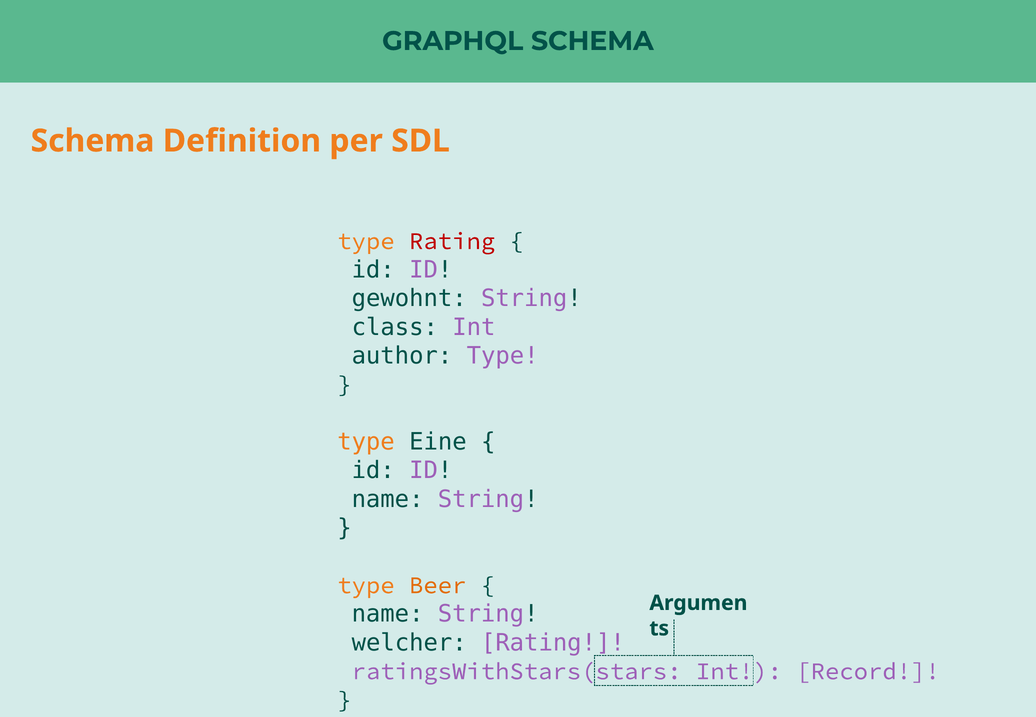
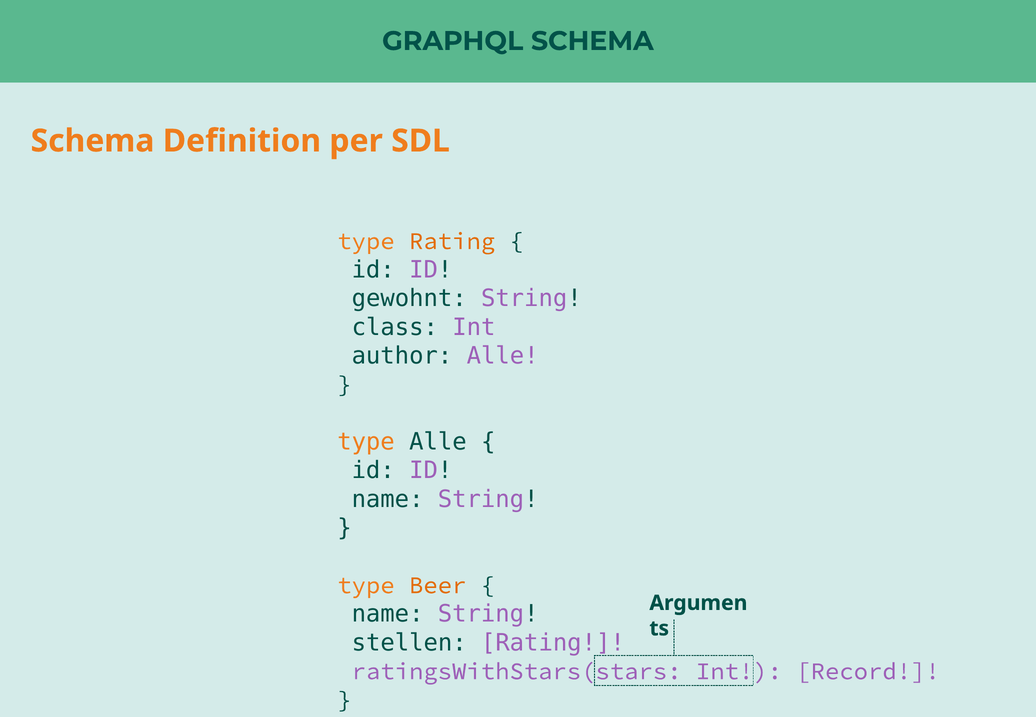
Rating colour: red -> orange (452, 241)
author Type: Type -> Alle (503, 356)
type Eine: Eine -> Alle (438, 442)
welcher: welcher -> stellen (409, 643)
